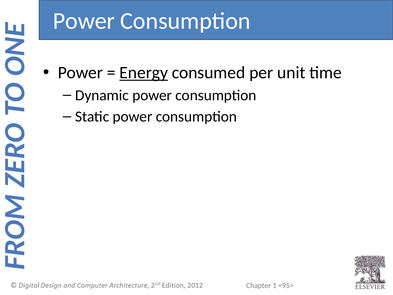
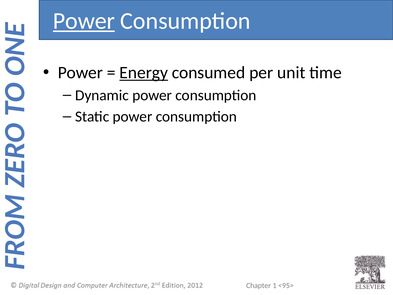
Power underline: none -> present (84, 21)
